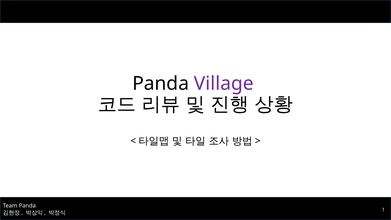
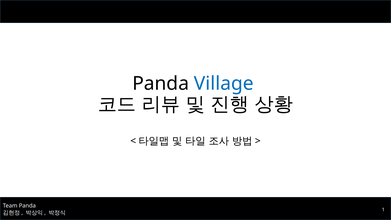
Village colour: purple -> blue (224, 84)
